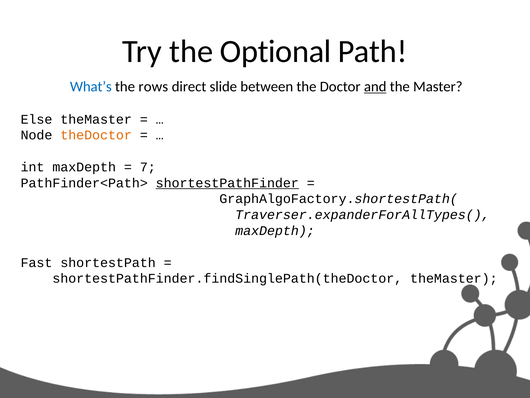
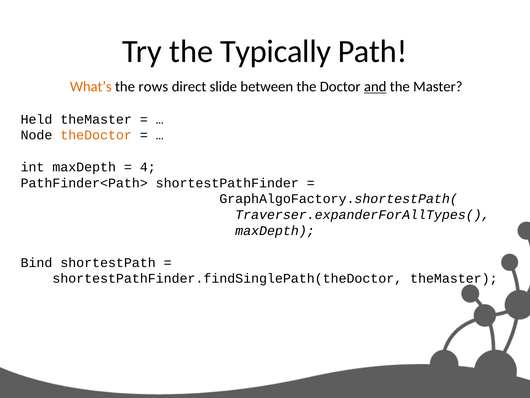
Optional: Optional -> Typically (276, 51)
What’s colour: blue -> orange (91, 87)
Else: Else -> Held (36, 119)
7: 7 -> 4 (148, 167)
shortestPathFinder underline: present -> none (227, 183)
Fast: Fast -> Bind (36, 262)
